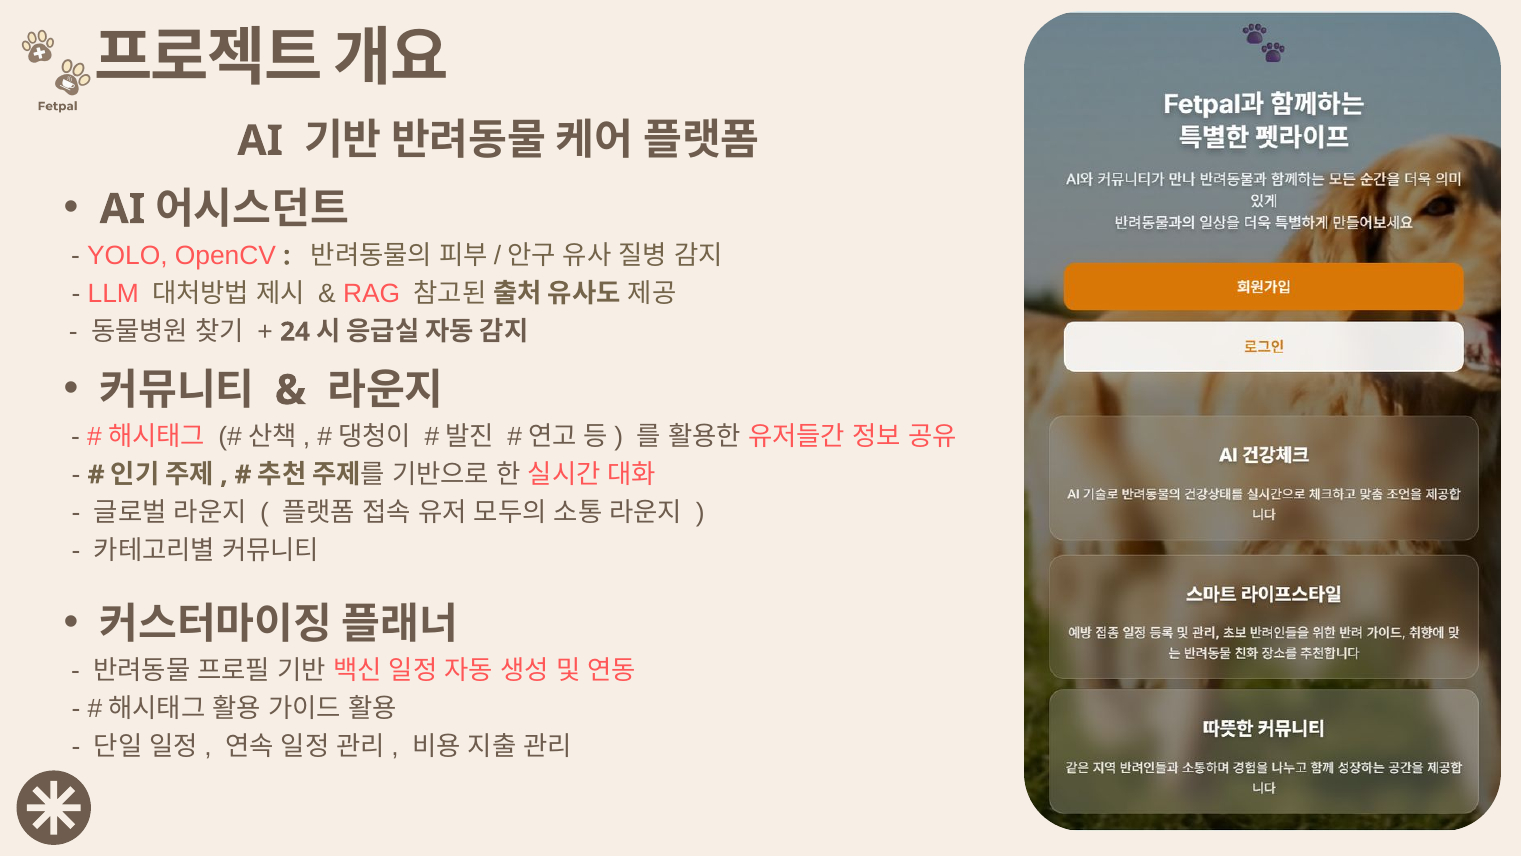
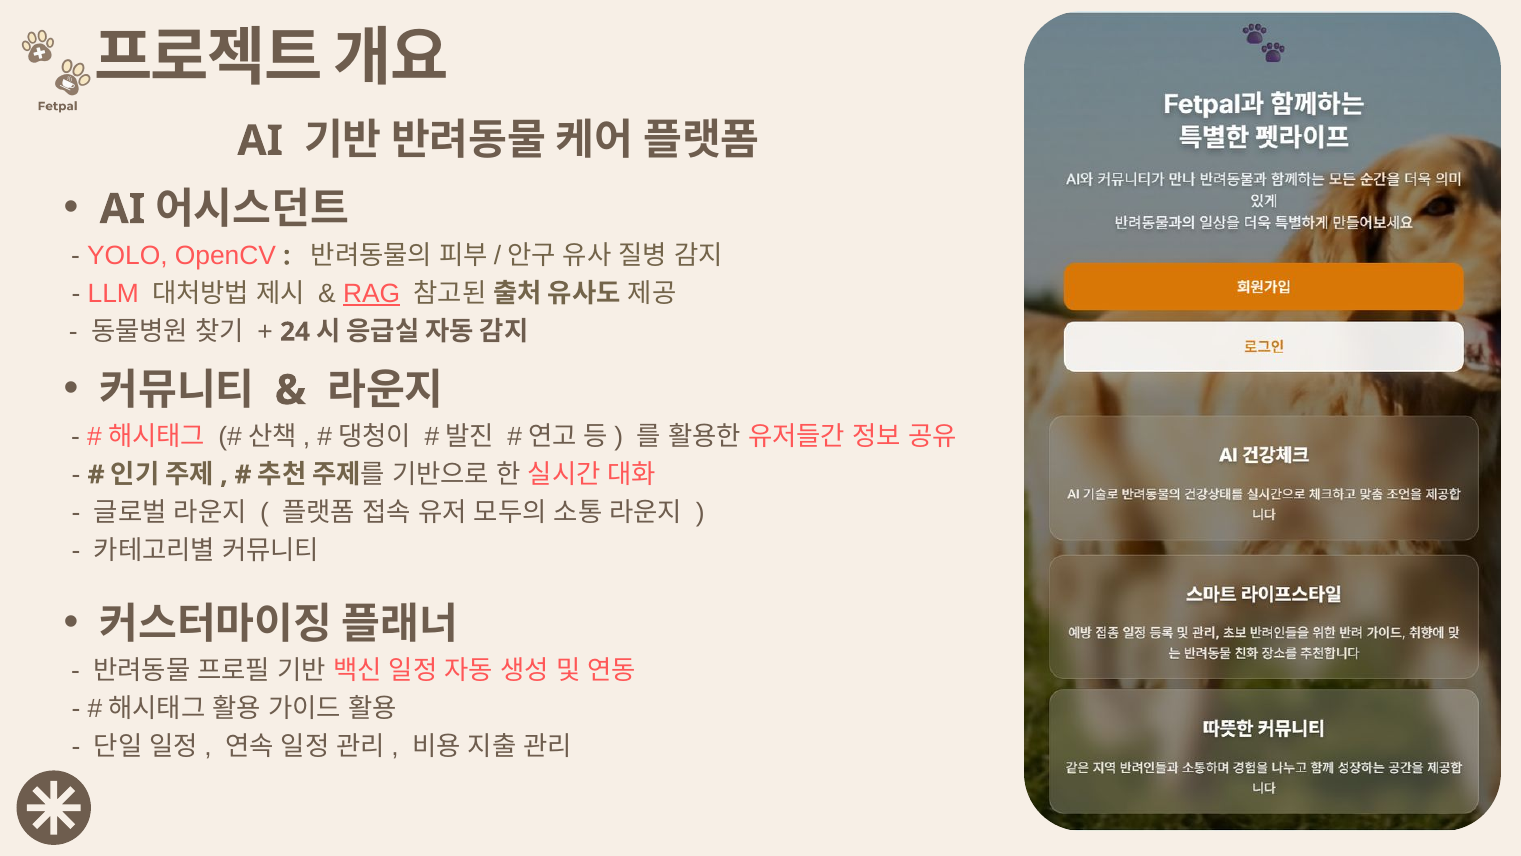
RAG underline: none -> present (372, 294)
